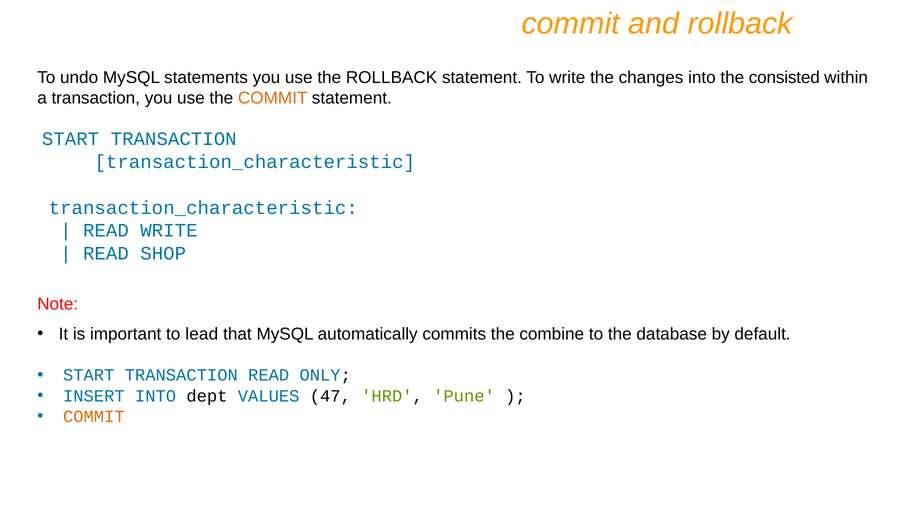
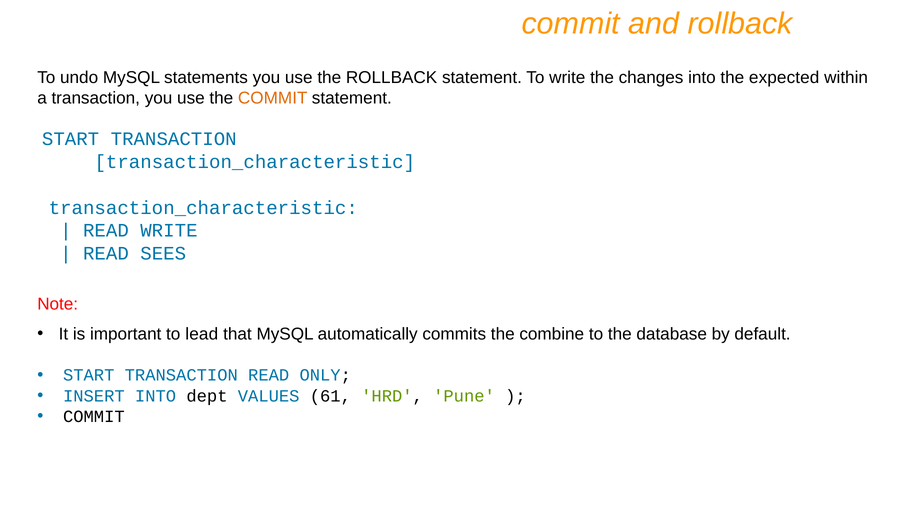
consisted: consisted -> expected (784, 78)
SHOP: SHOP -> SEES (163, 254)
47: 47 -> 61 (330, 396)
COMMIT colour: orange -> black (94, 417)
